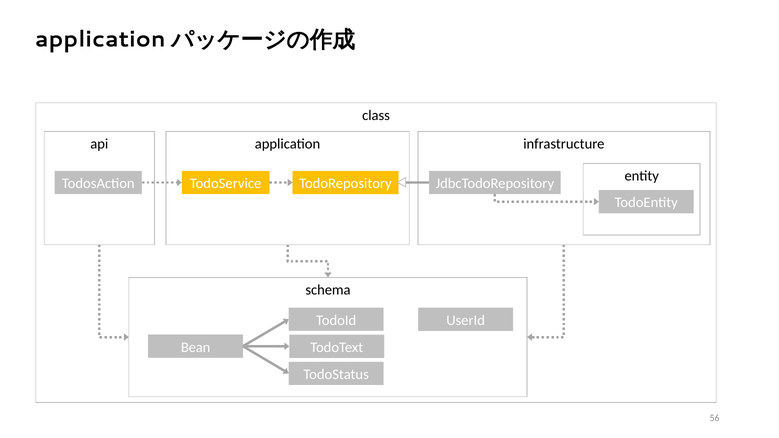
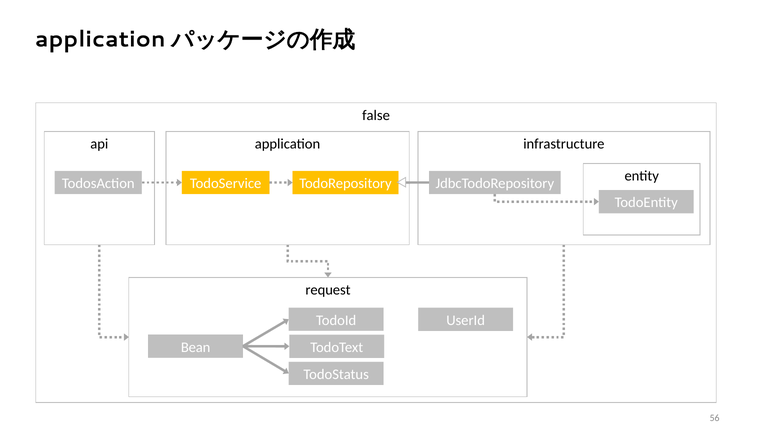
class: class -> false (376, 115)
schema: schema -> request (328, 290)
